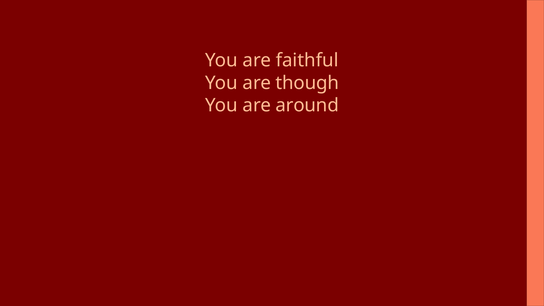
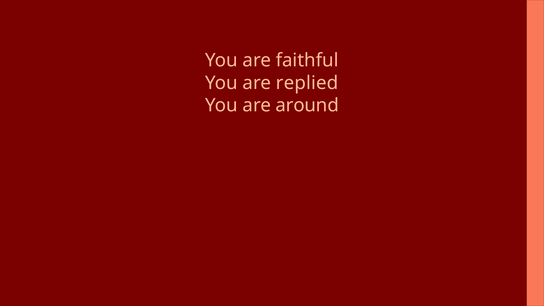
though: though -> replied (307, 83)
